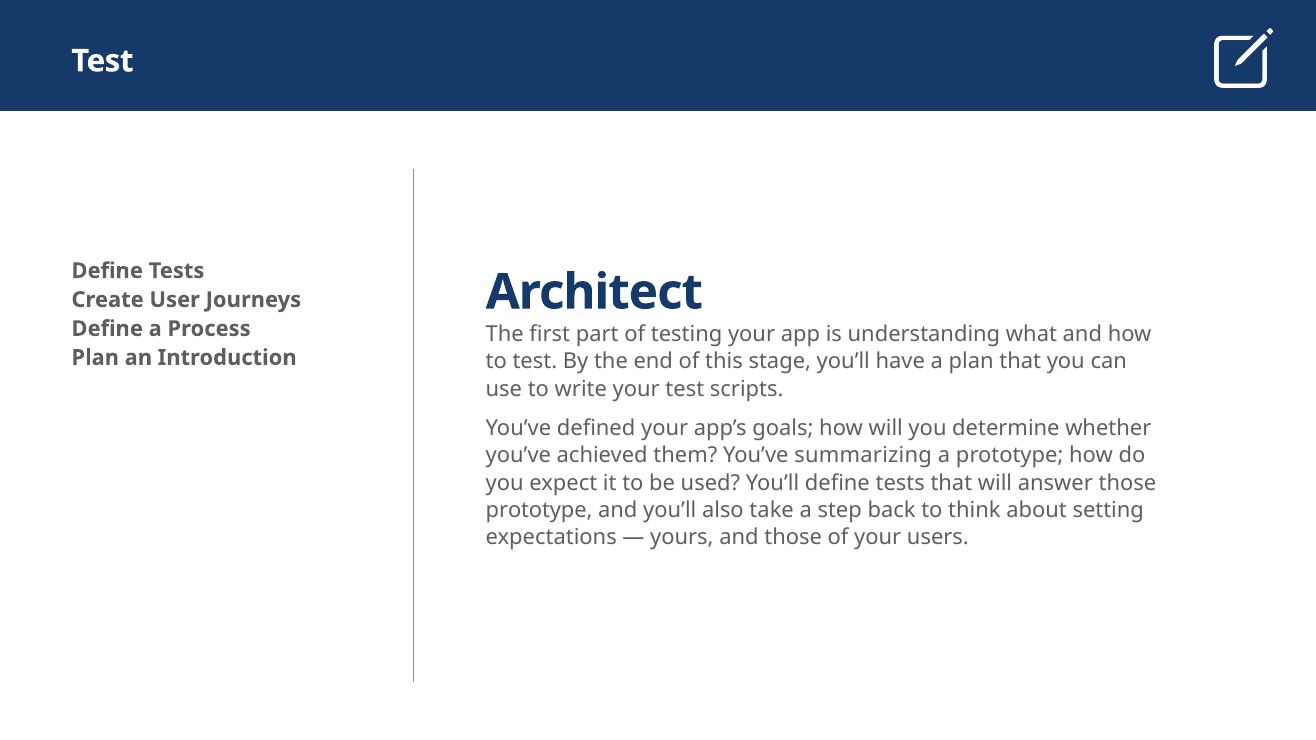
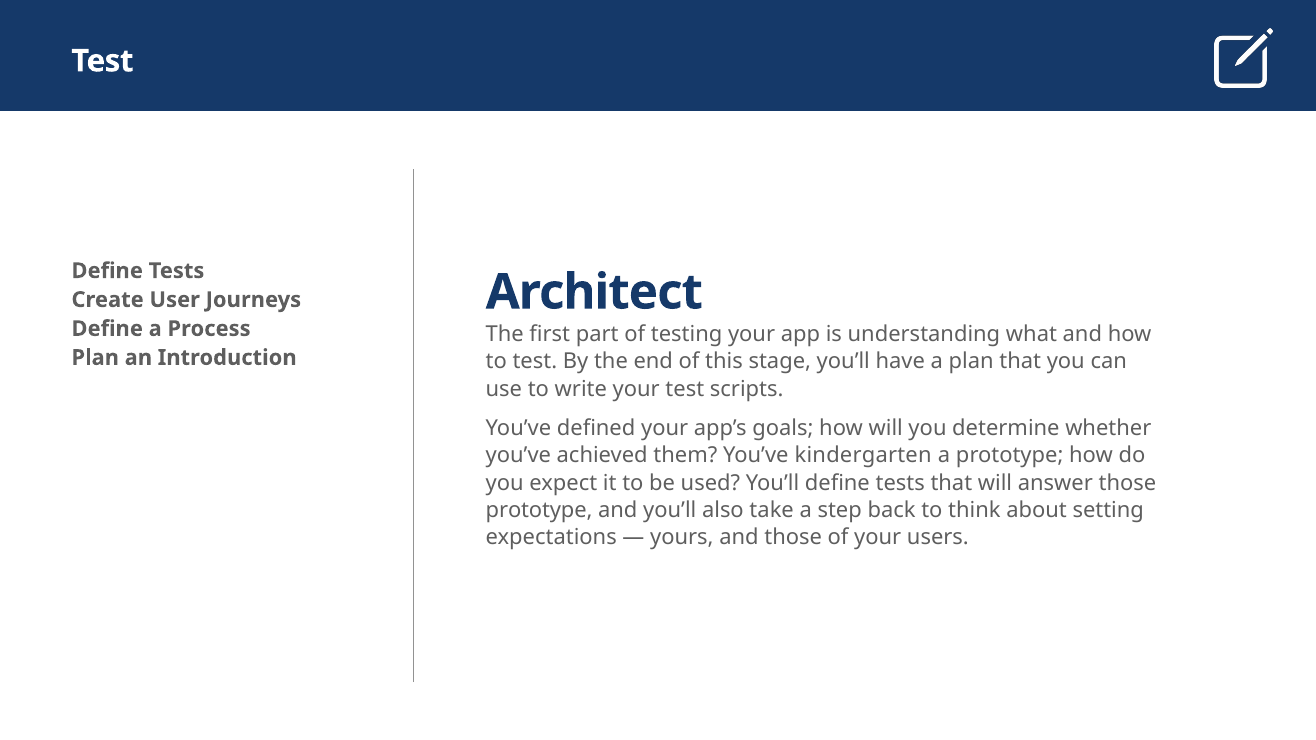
summarizing: summarizing -> kindergarten (863, 456)
